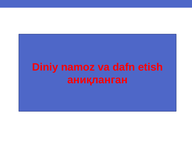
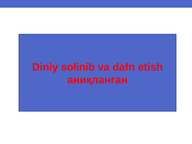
namoz: namoz -> solinib (78, 67)
